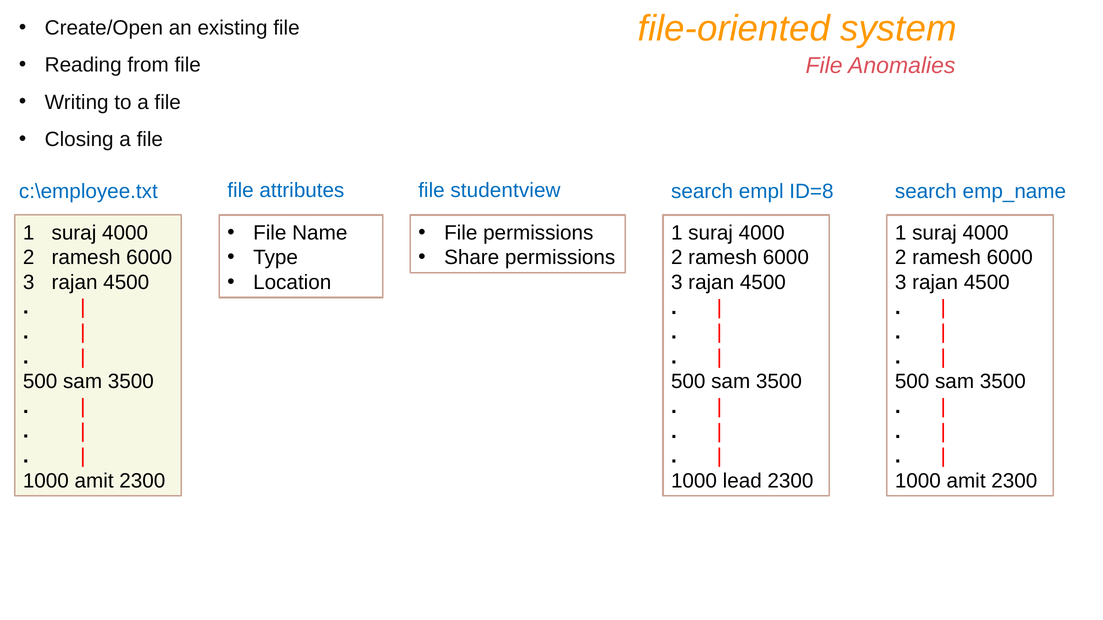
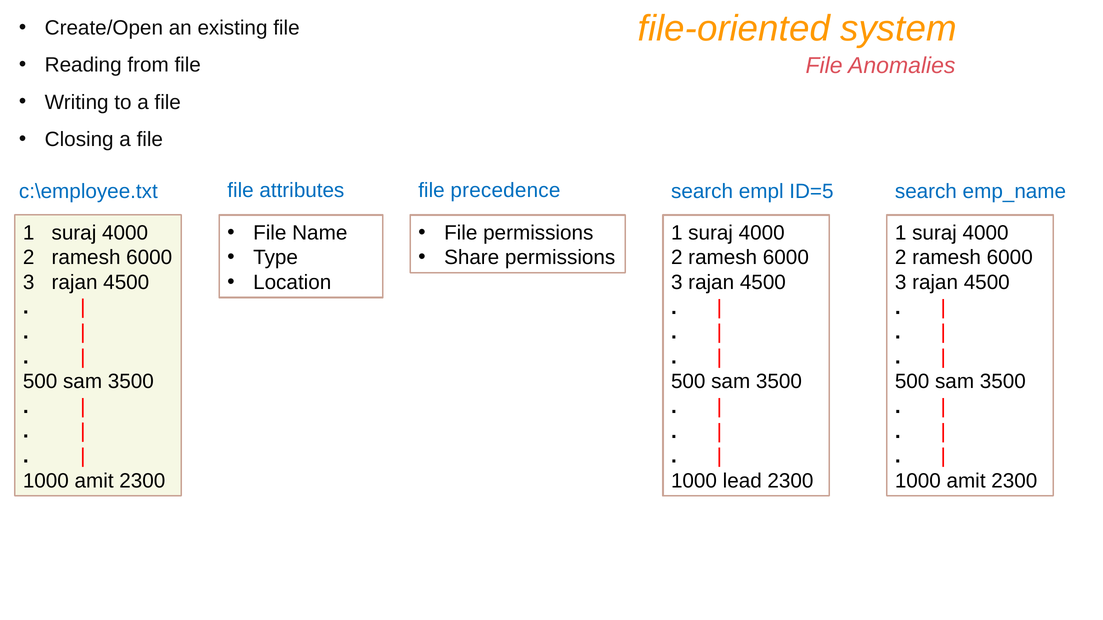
studentview: studentview -> precedence (505, 191)
ID=8: ID=8 -> ID=5 (811, 191)
